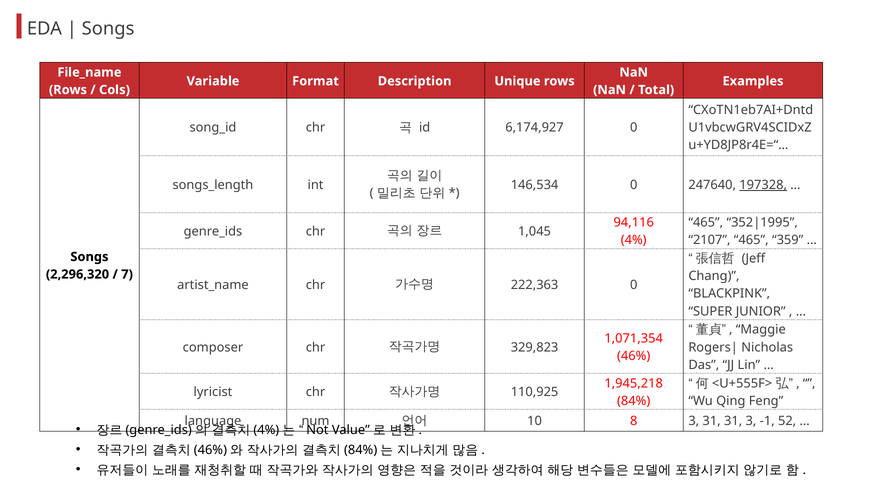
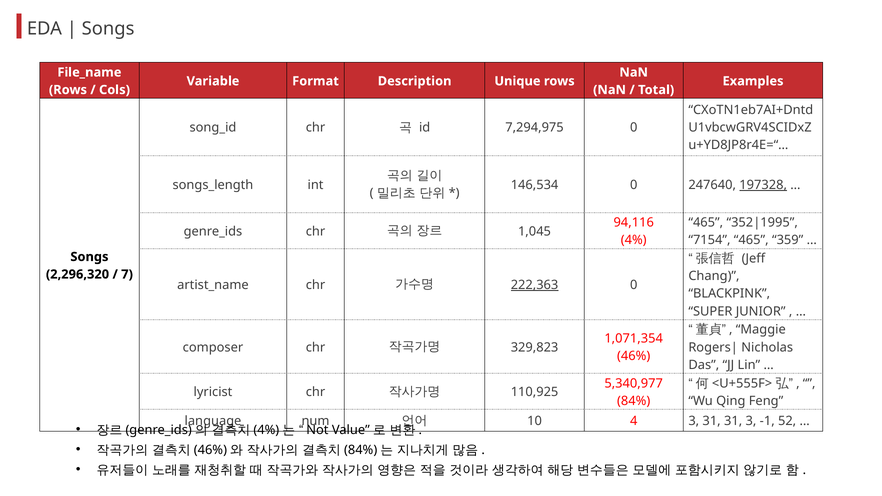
6,174,927: 6,174,927 -> 7,294,975 (535, 128)
2107: 2107 -> 7154 (709, 240)
222,363 underline: none -> present (535, 285)
1,945,218: 1,945,218 -> 5,340,977 (634, 383)
8: 8 -> 4 (634, 421)
